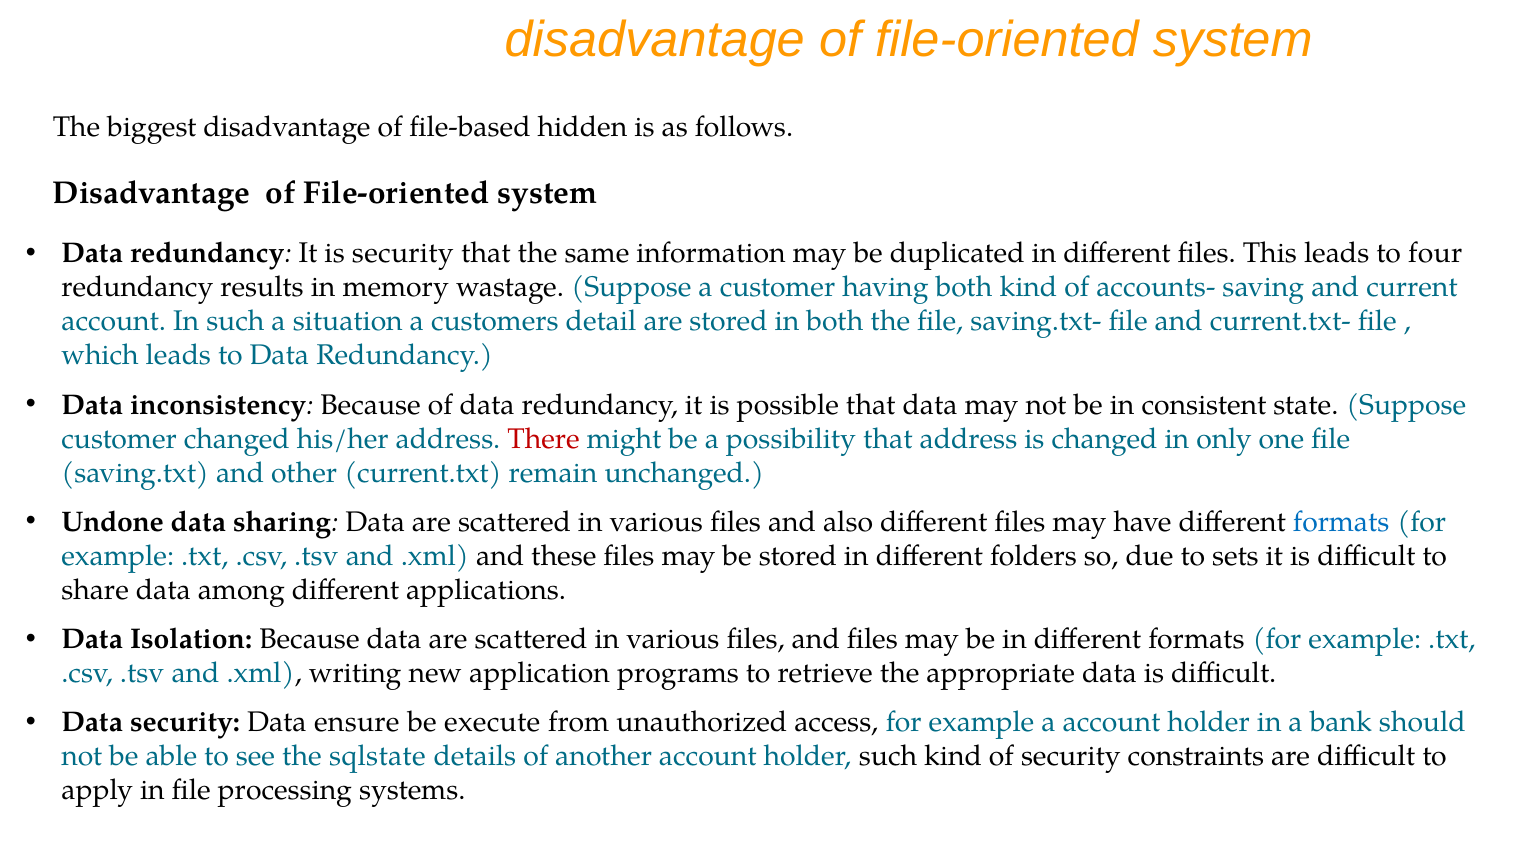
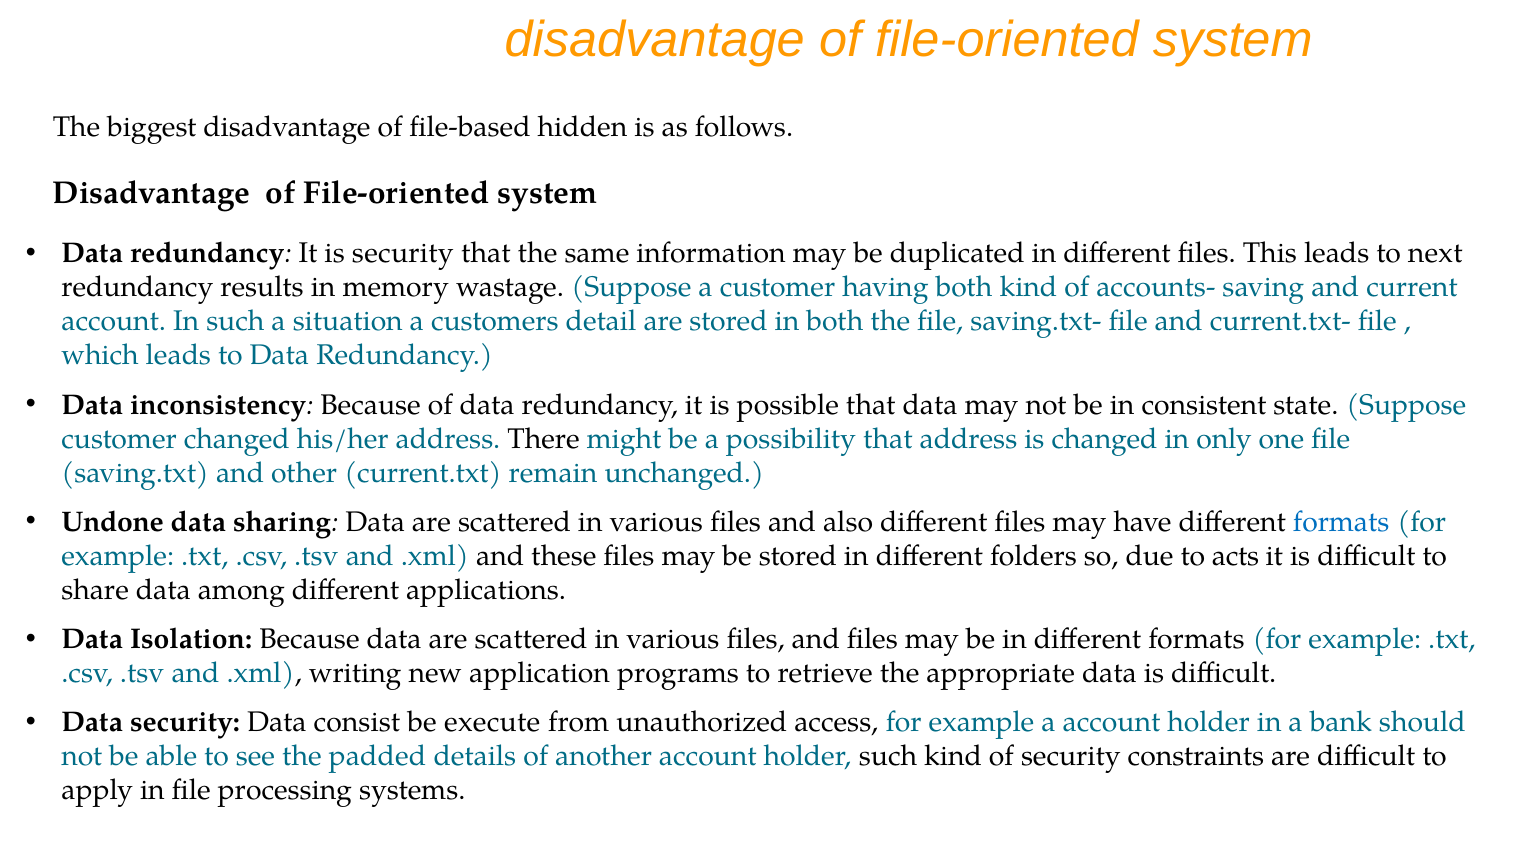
four: four -> next (1435, 254)
There colour: red -> black (544, 439)
sets: sets -> acts (1235, 556)
ensure: ensure -> consist (357, 722)
sqlstate: sqlstate -> padded (377, 756)
